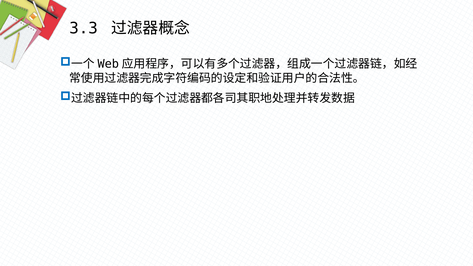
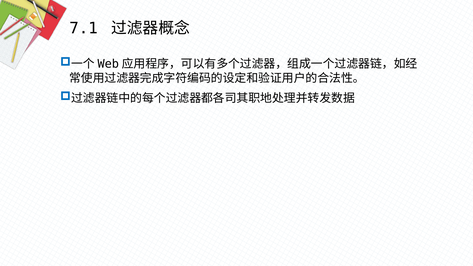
3.3: 3.3 -> 7.1 (84, 28)
